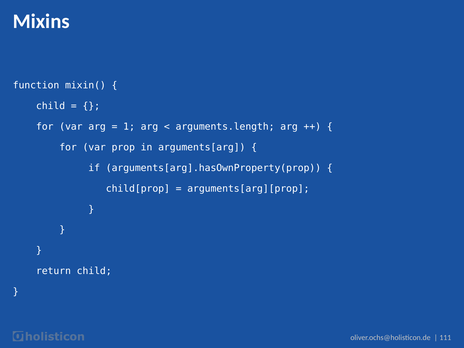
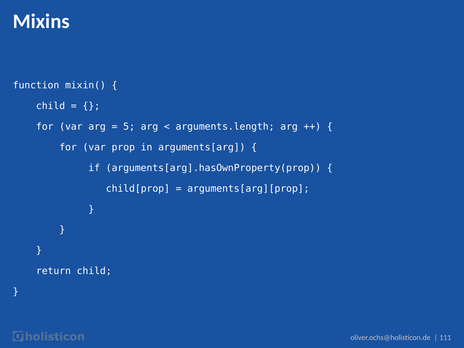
1: 1 -> 5 (129, 127)
